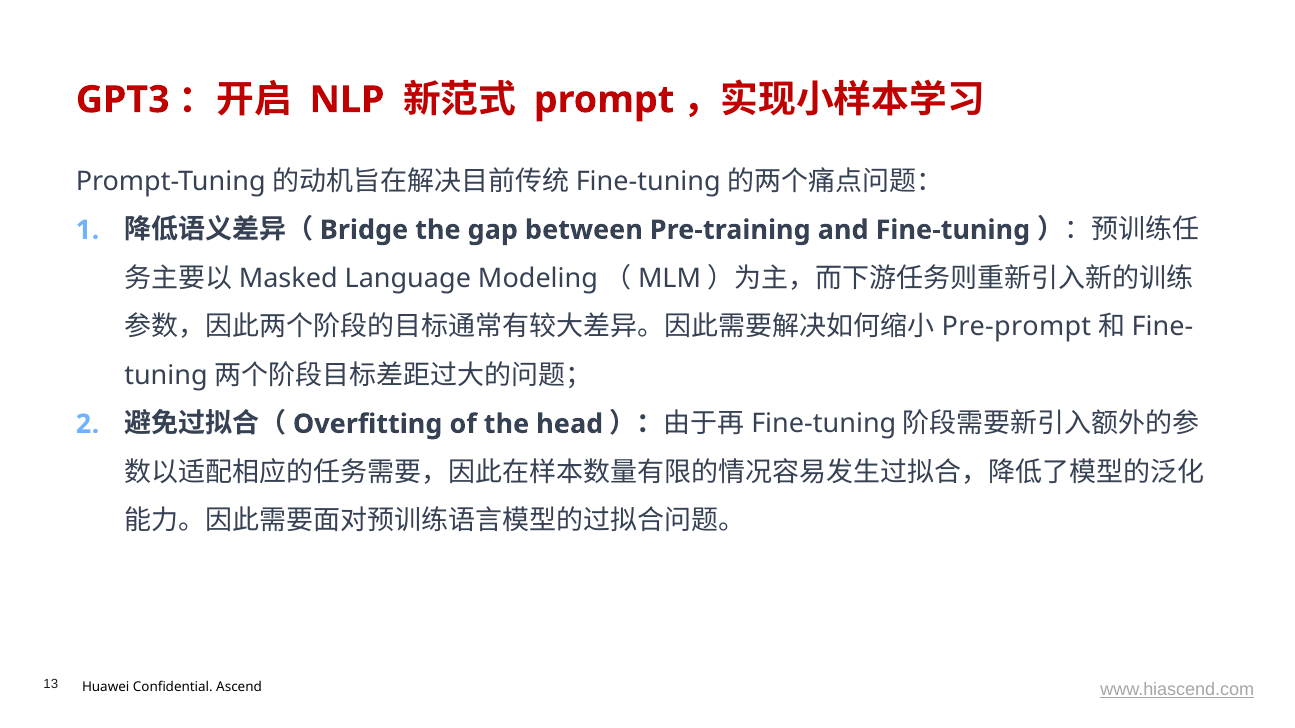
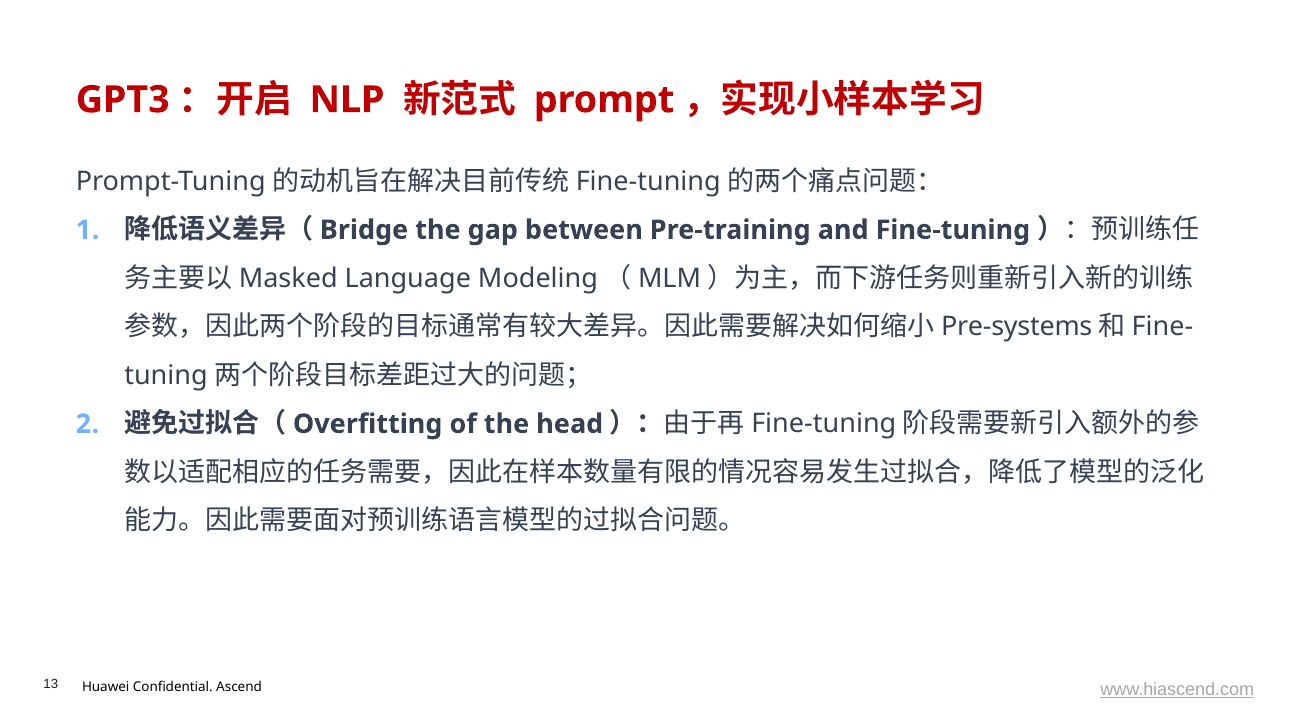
Pre-prompt: Pre-prompt -> Pre-systems (1017, 327)
